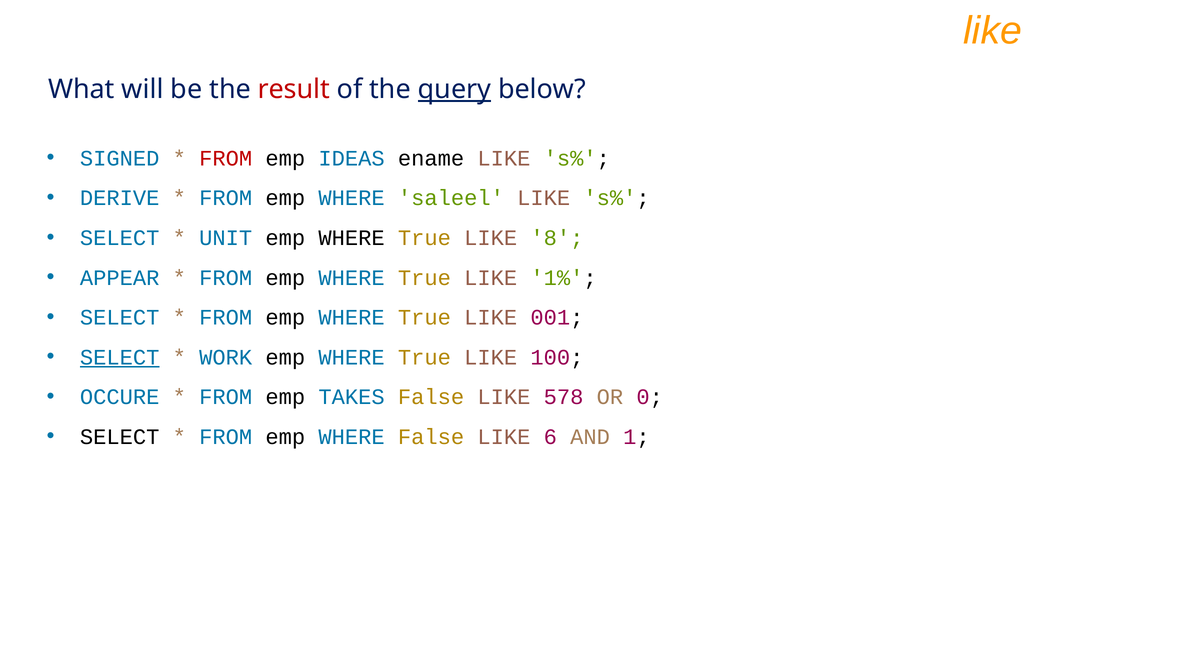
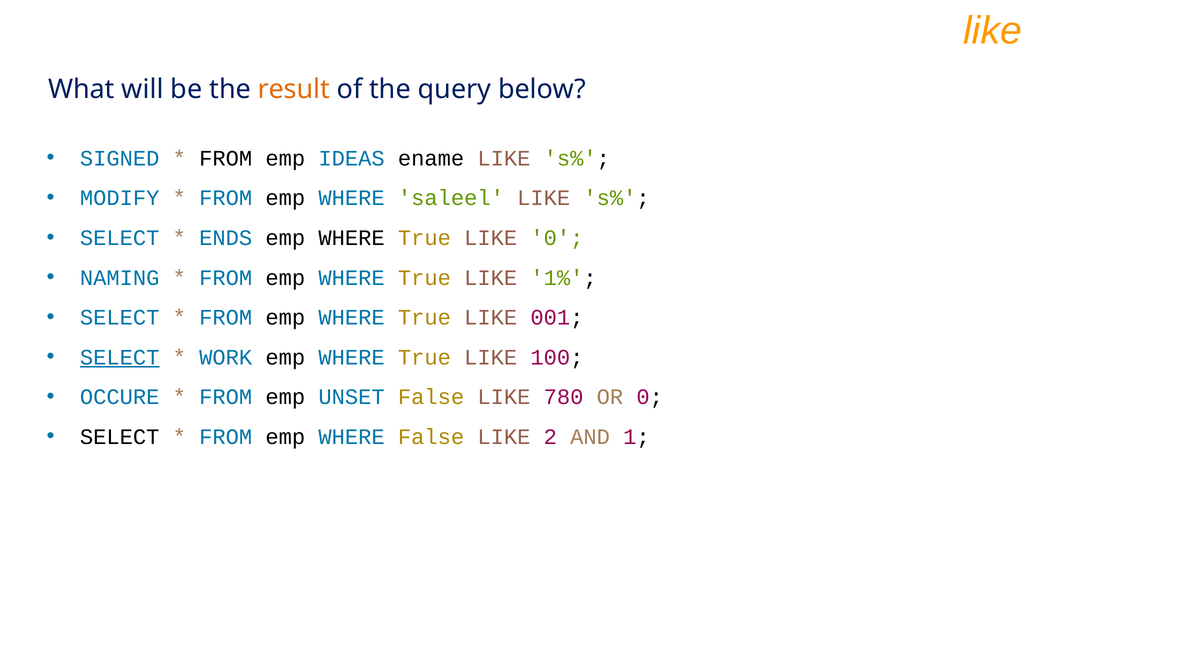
result colour: red -> orange (294, 89)
query underline: present -> none (454, 89)
FROM colour: red -> black (226, 158)
DERIVE: DERIVE -> MODIFY (120, 198)
UNIT: UNIT -> ENDS (226, 238)
LIKE 8: 8 -> 0 (557, 238)
APPEAR: APPEAR -> NAMING (120, 278)
TAKES: TAKES -> UNSET (352, 397)
578: 578 -> 780 (564, 397)
6: 6 -> 2 (550, 437)
